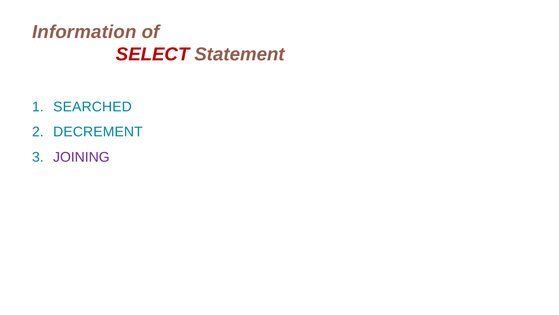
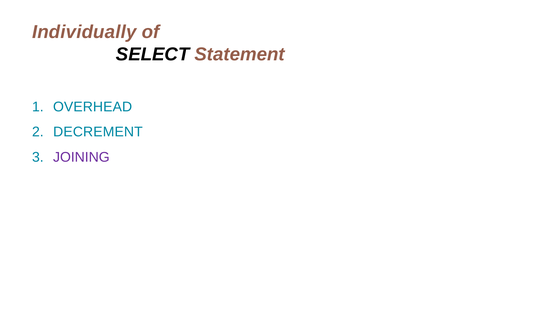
Information: Information -> Individually (84, 32)
SELECT colour: red -> black (153, 54)
SEARCHED: SEARCHED -> OVERHEAD (93, 107)
